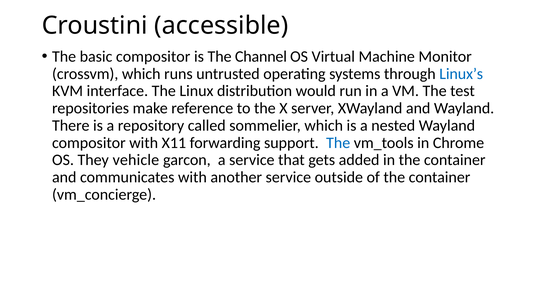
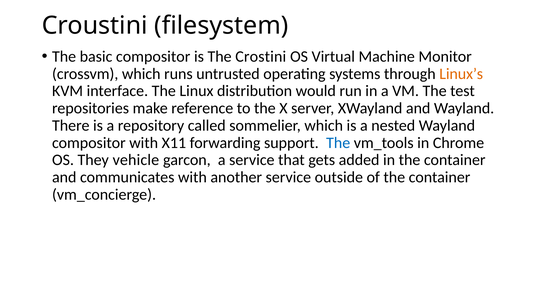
accessible: accessible -> filesystem (221, 26)
Channel: Channel -> Crostini (261, 57)
Linux’s colour: blue -> orange (461, 74)
